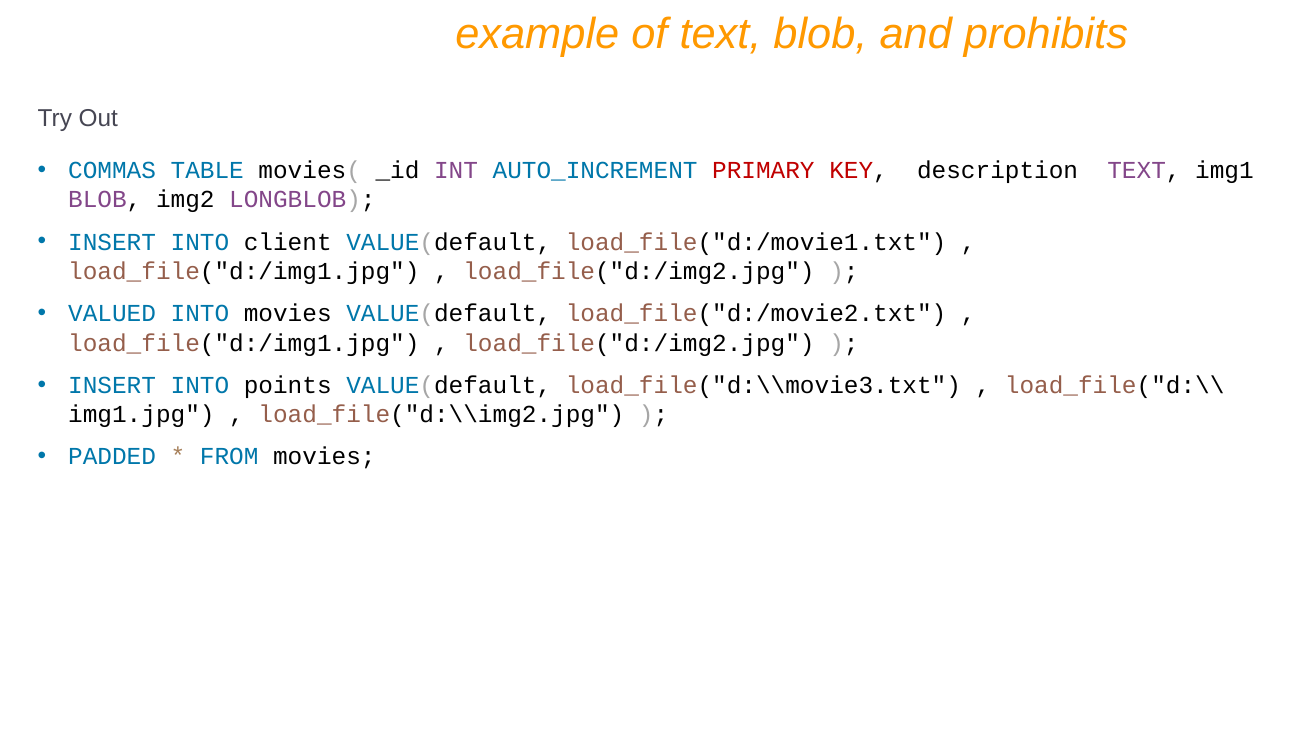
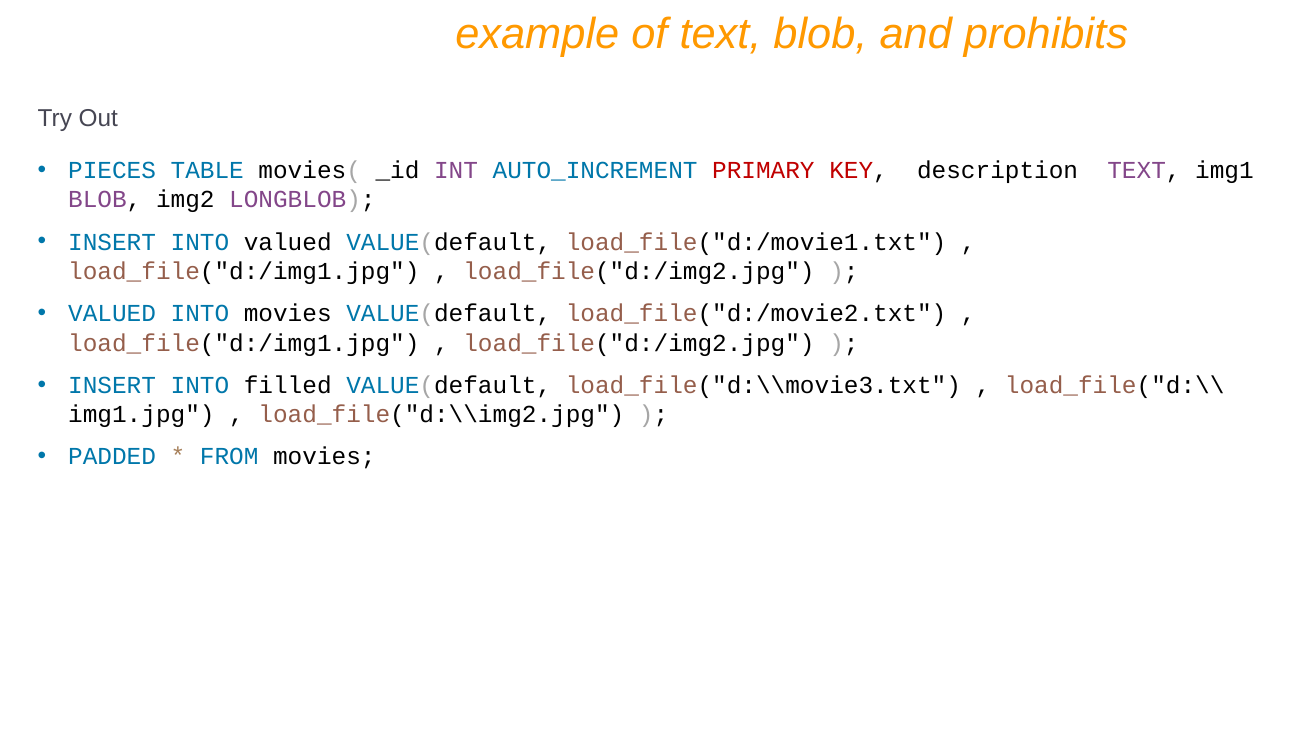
COMMAS: COMMAS -> PIECES (112, 171)
INTO client: client -> valued (288, 242)
points: points -> filled (288, 385)
